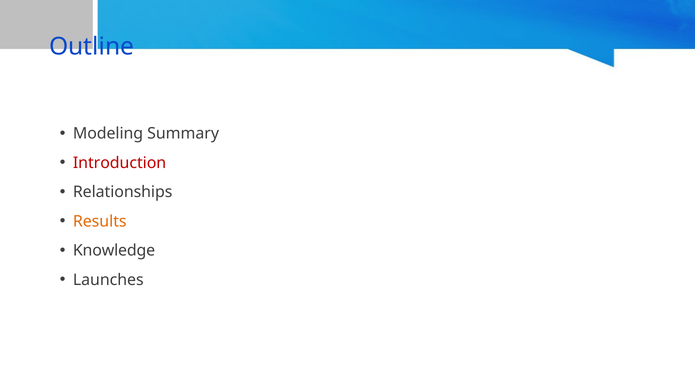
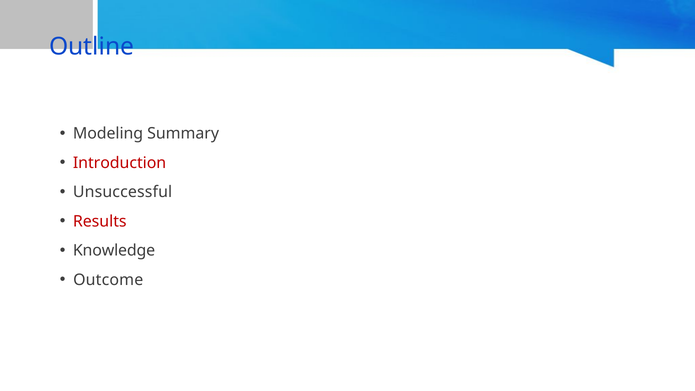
Relationships: Relationships -> Unsuccessful (123, 192)
Results colour: orange -> red (100, 221)
Launches: Launches -> Outcome (108, 280)
